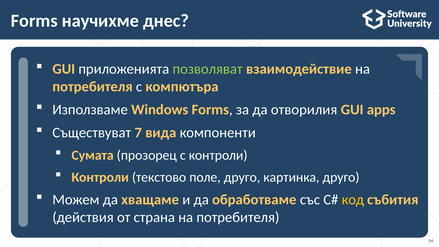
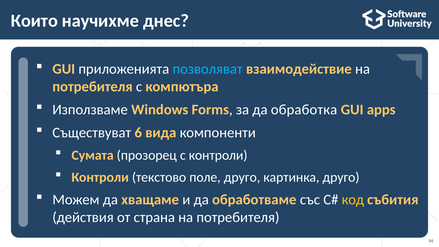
Forms: Forms -> Които (34, 21)
позволяват colour: light green -> light blue (208, 69)
отворилия: отворилия -> обработка (304, 110)
7: 7 -> 6 (138, 133)
